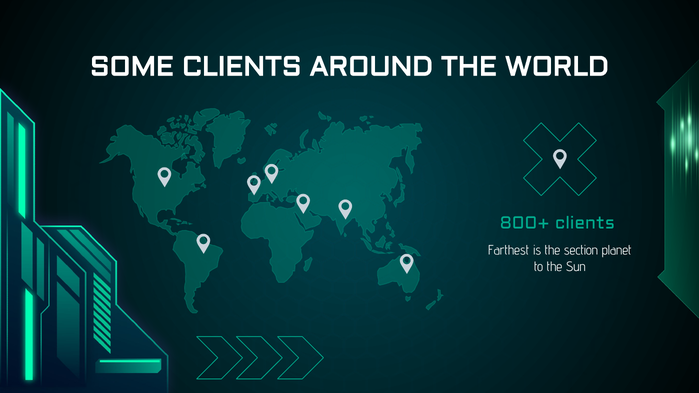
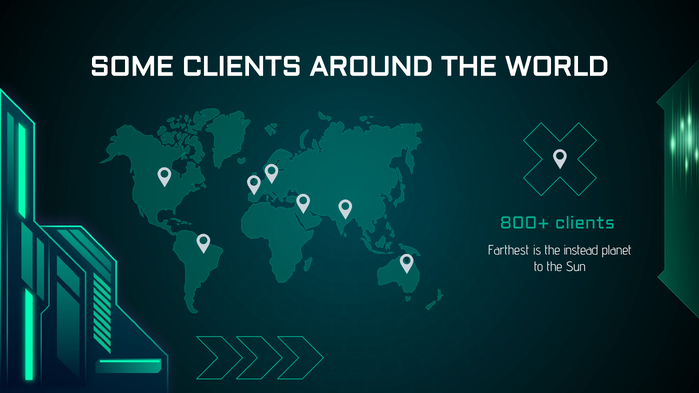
section: section -> instead (581, 250)
